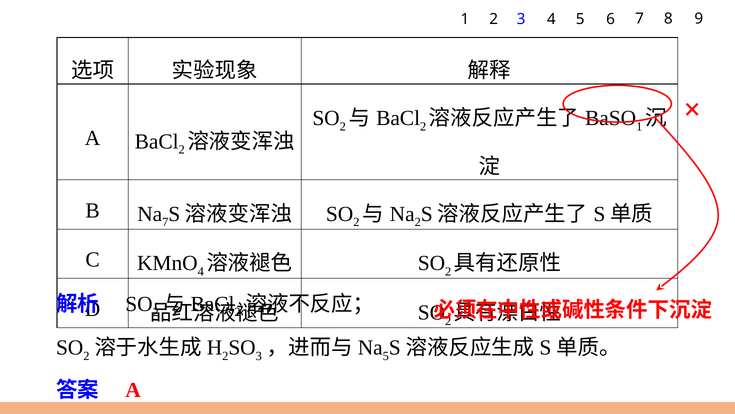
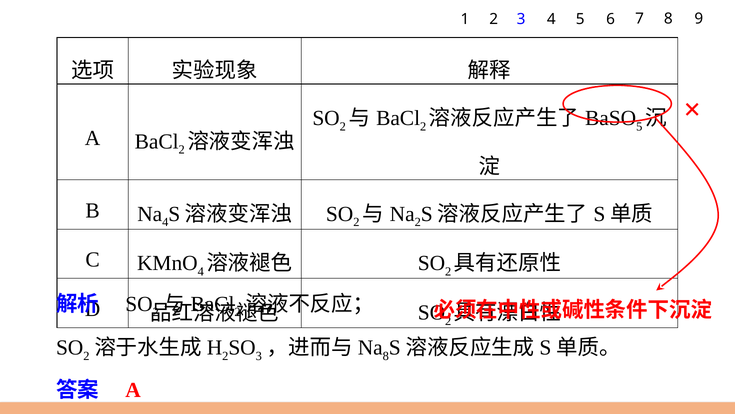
1: 1 -> 5 (639, 126)
7: 7 -> 4 (165, 222)
5: 5 -> 8 (386, 356)
